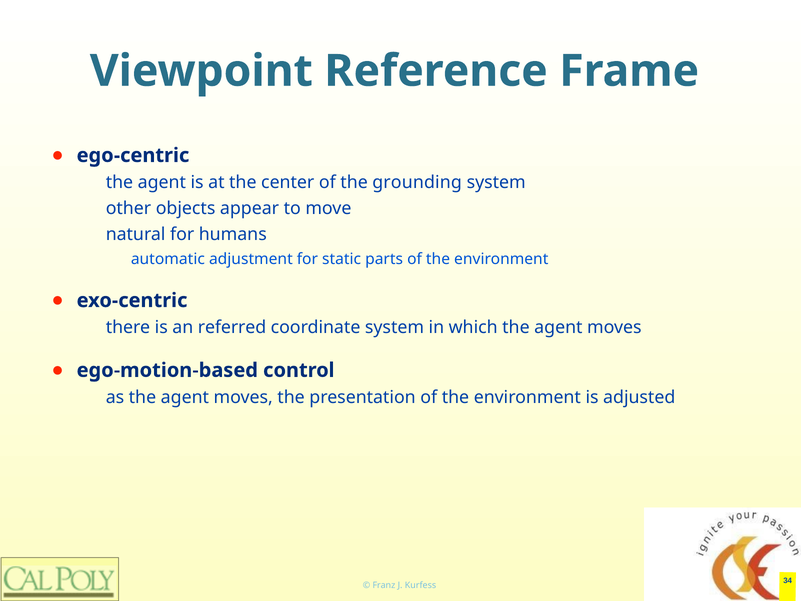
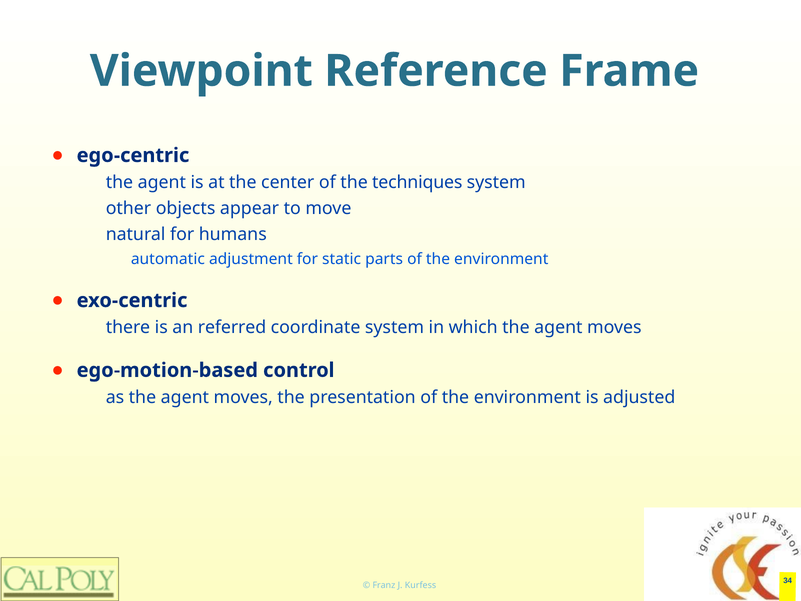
grounding: grounding -> techniques (417, 182)
